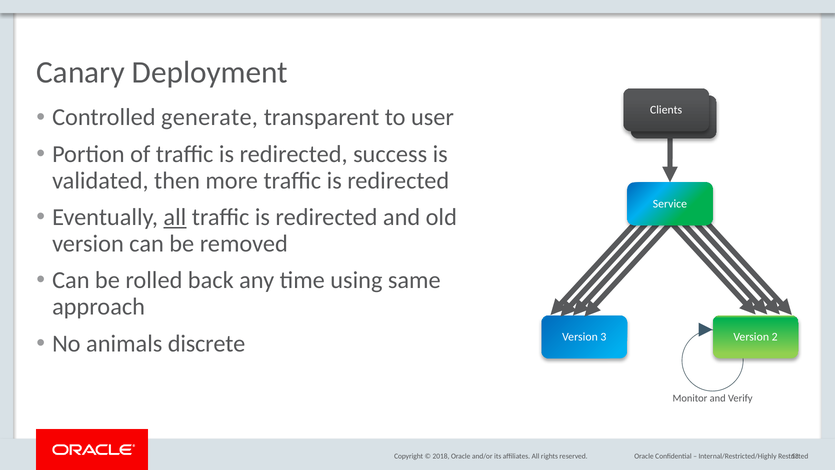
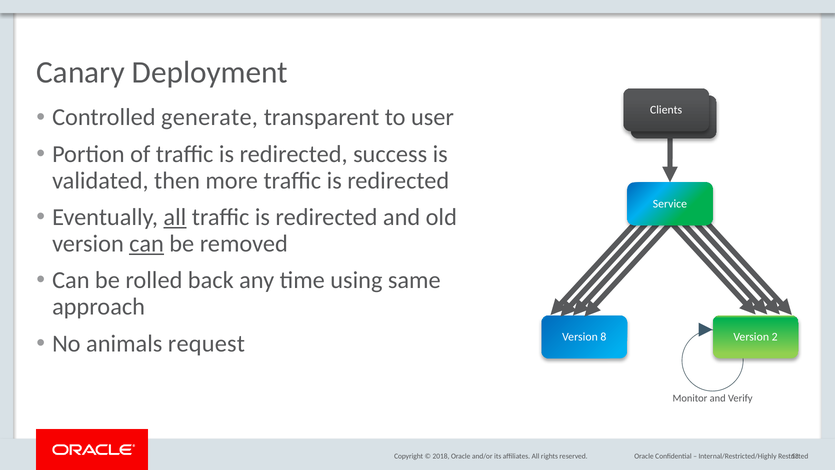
can underline: none -> present (147, 243)
discrete: discrete -> request (206, 343)
3: 3 -> 8 (603, 337)
